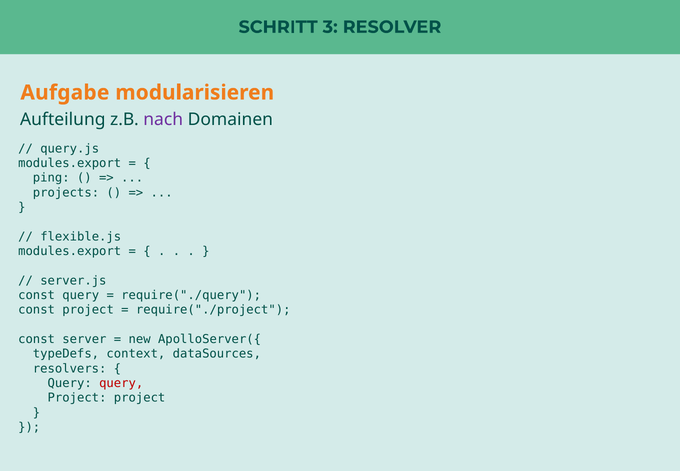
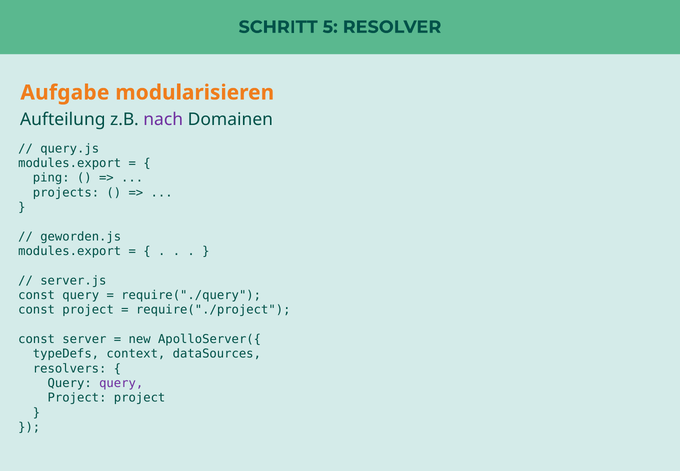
3: 3 -> 5 (330, 27)
flexible.js: flexible.js -> geworden.js (81, 236)
query colour: red -> purple (121, 383)
